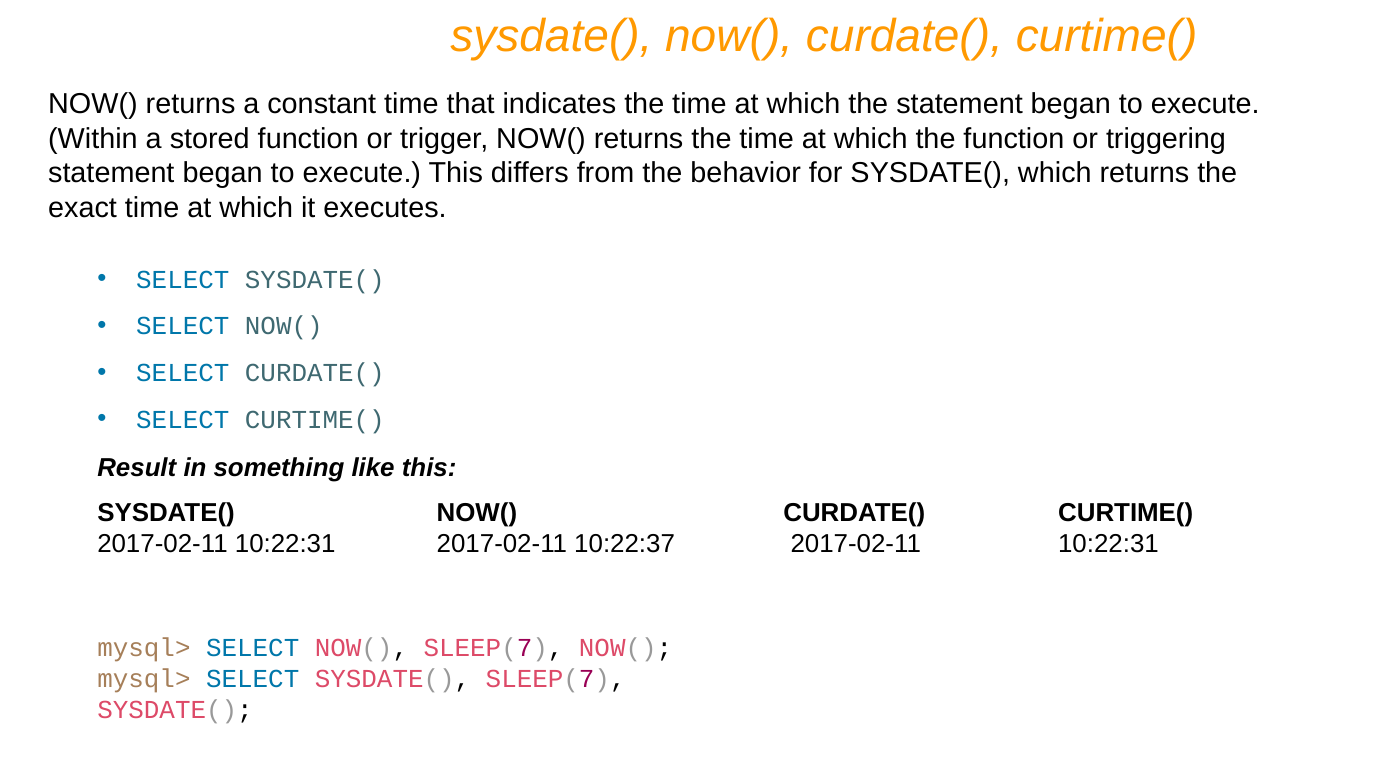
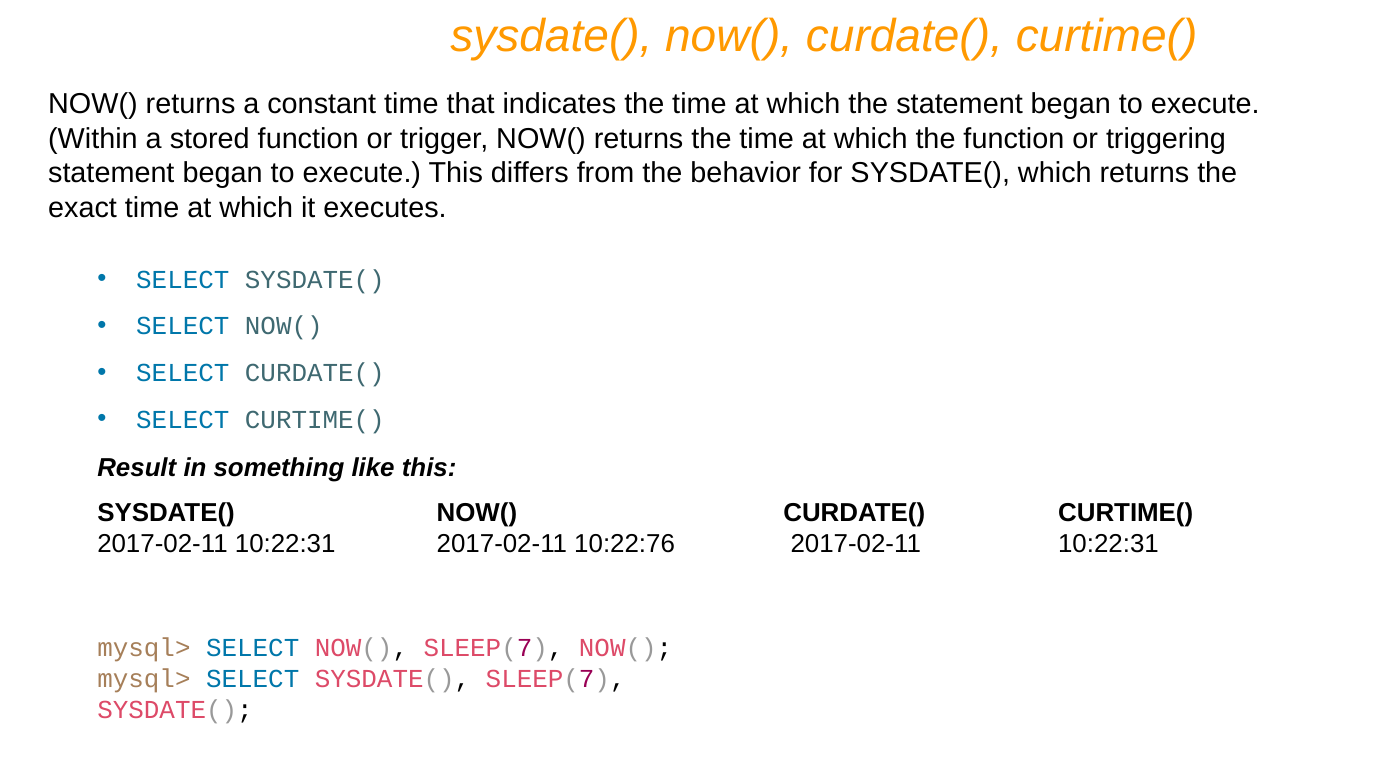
10:22:37: 10:22:37 -> 10:22:76 (625, 544)
